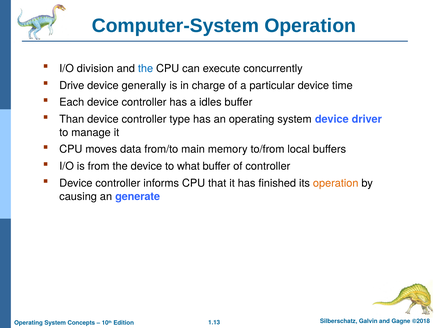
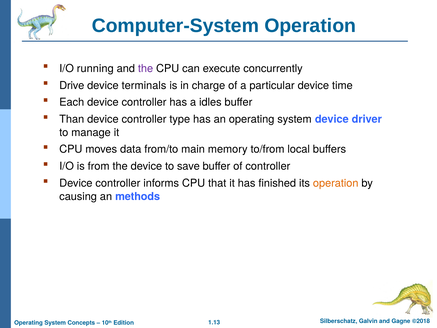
division: division -> running (95, 68)
the colour: blue -> purple (146, 68)
generally: generally -> terminals (144, 85)
what: what -> save (188, 166)
generate: generate -> methods (138, 196)
